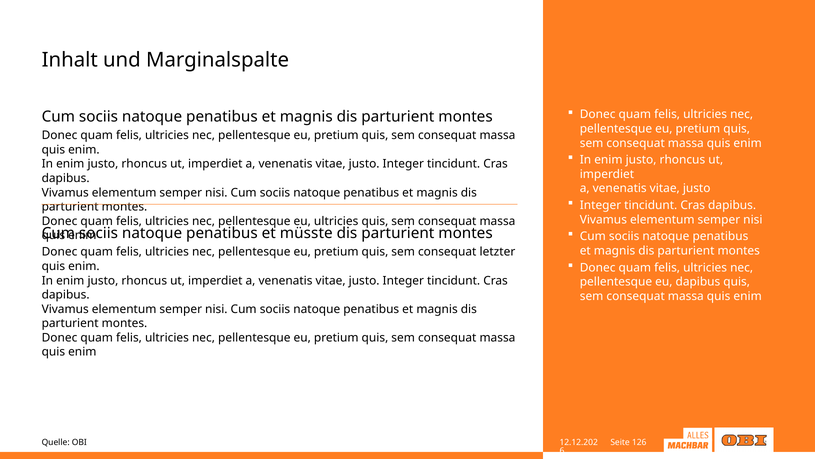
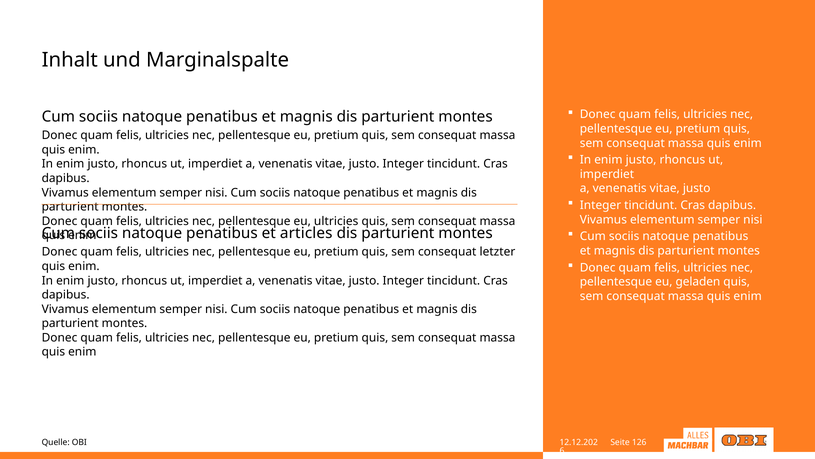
müsste: müsste -> articles (306, 233)
eu dapibus: dapibus -> geladen (698, 282)
